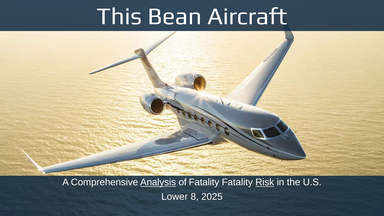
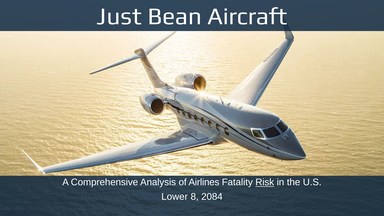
This: This -> Just (119, 16)
Analysis underline: present -> none (158, 182)
of Fatality: Fatality -> Airlines (204, 182)
2025: 2025 -> 2084 (212, 197)
